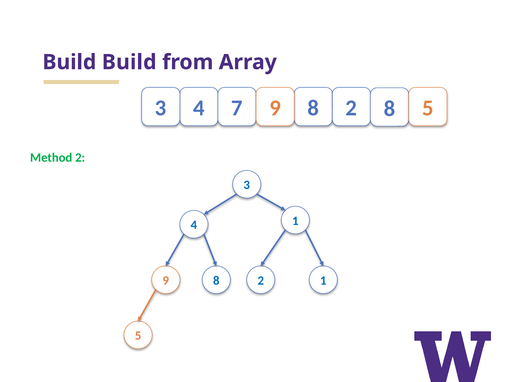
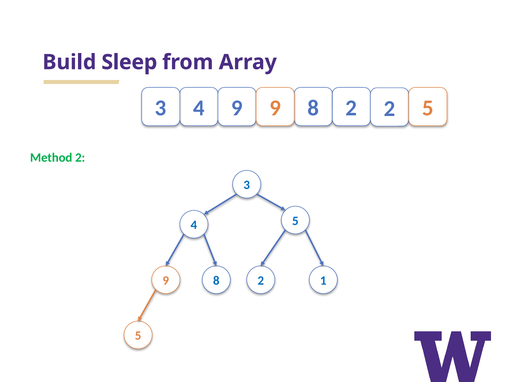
Build Build: Build -> Sleep (129, 62)
4 7: 7 -> 9 (237, 108)
3 8: 8 -> 2 (390, 108)
4 1: 1 -> 5 (295, 221)
